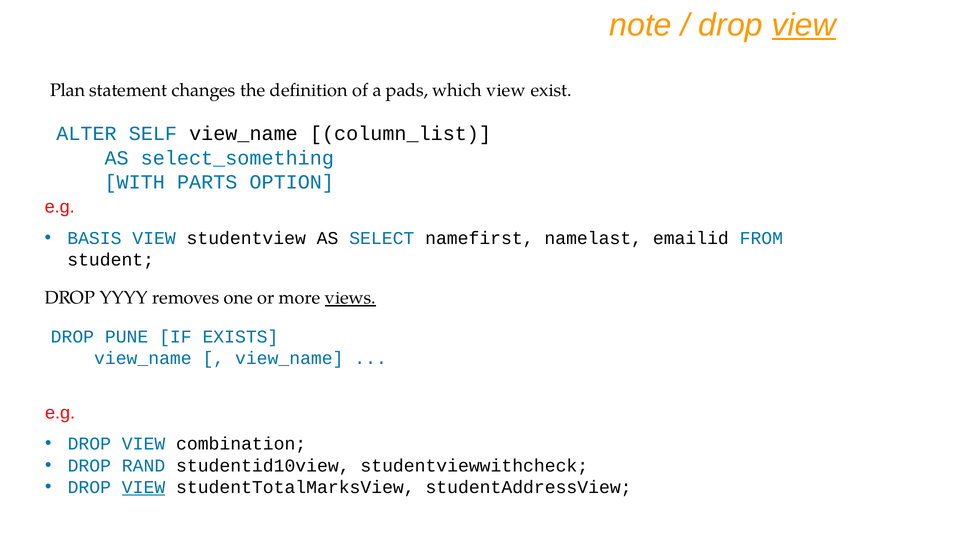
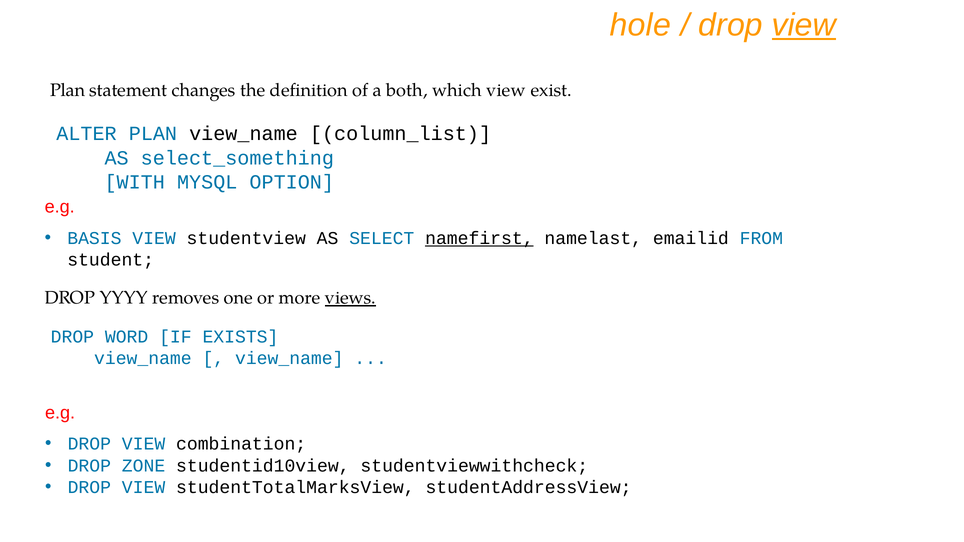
note: note -> hole (640, 25)
pads: pads -> both (407, 90)
ALTER SELF: SELF -> PLAN (153, 134)
PARTS: PARTS -> MYSQL (207, 182)
namefirst underline: none -> present (479, 238)
PUNE: PUNE -> WORD (127, 337)
RAND: RAND -> ZONE (144, 466)
VIEW underline: present -> none (144, 488)
